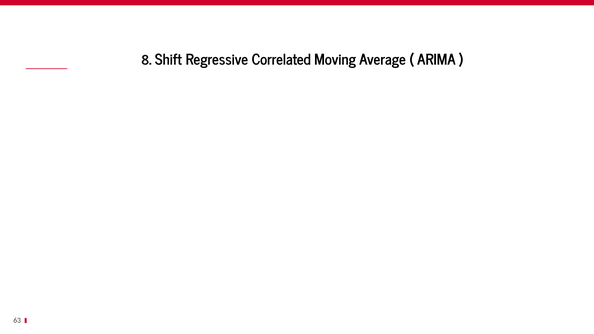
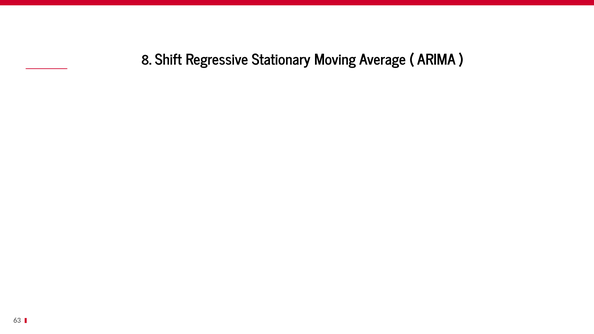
Correlated: Correlated -> Stationary (281, 60)
